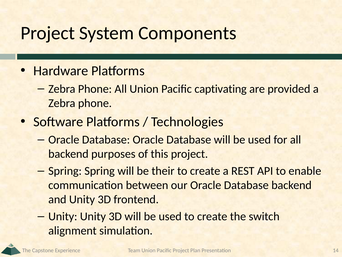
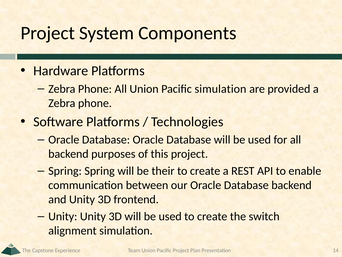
Pacific captivating: captivating -> simulation (220, 89)
